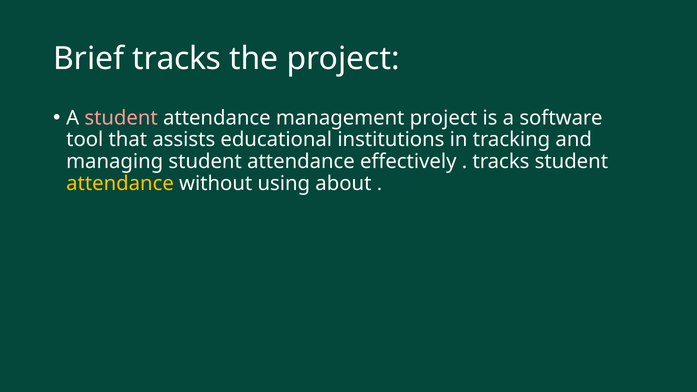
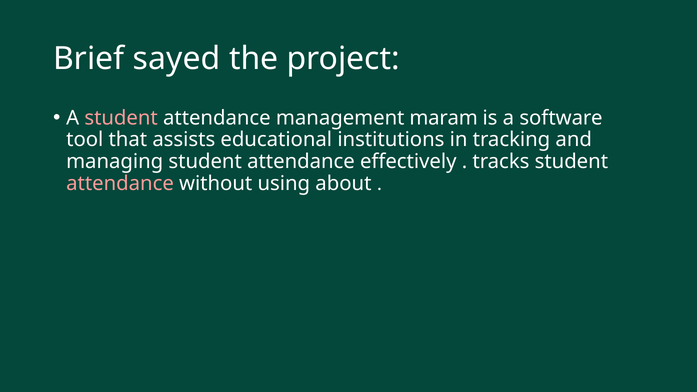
Brief tracks: tracks -> sayed (177, 59)
management project: project -> maram (444, 118)
attendance colour: yellow -> pink (120, 184)
